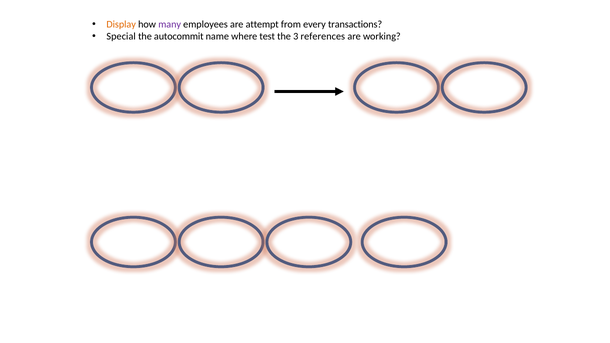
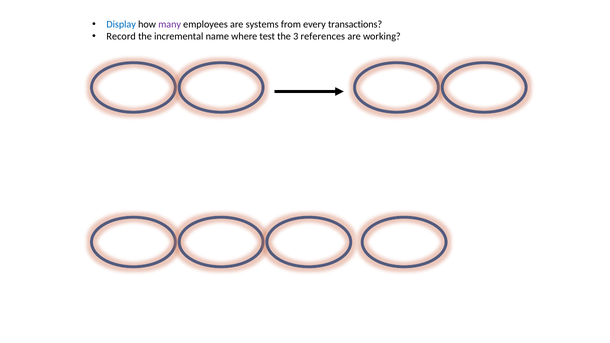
Display colour: orange -> blue (121, 24)
attempt: attempt -> systems (262, 24)
Special: Special -> Record (121, 37)
autocommit: autocommit -> incremental (179, 37)
